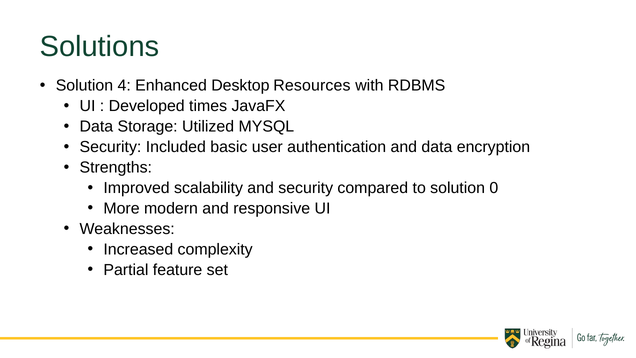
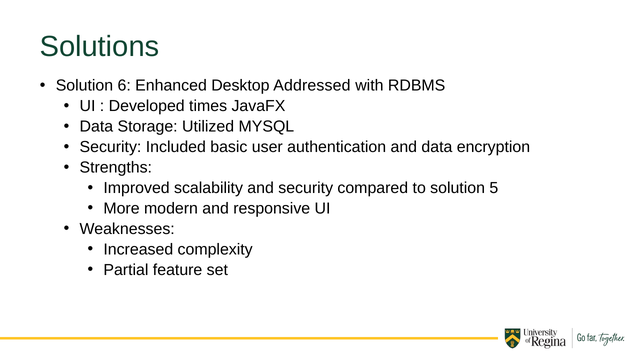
4: 4 -> 6 (124, 85)
Resources: Resources -> Addressed (312, 85)
0: 0 -> 5 (494, 188)
